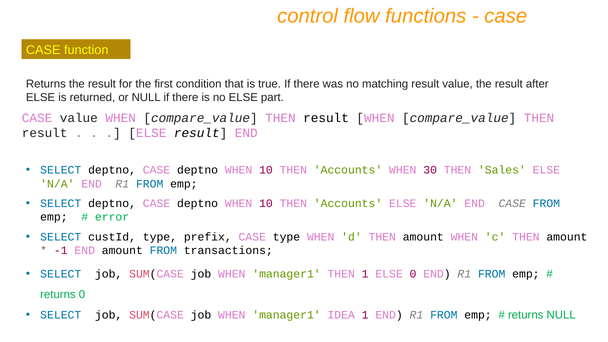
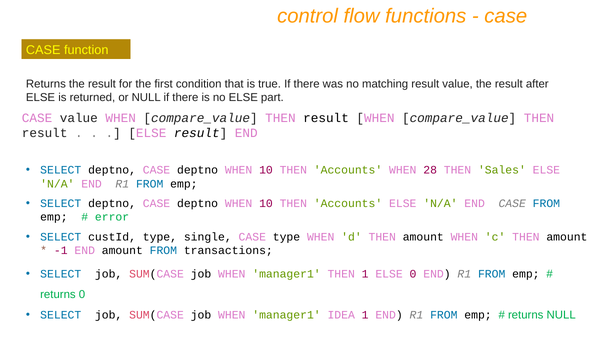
30: 30 -> 28 (430, 170)
prefix: prefix -> single (208, 237)
